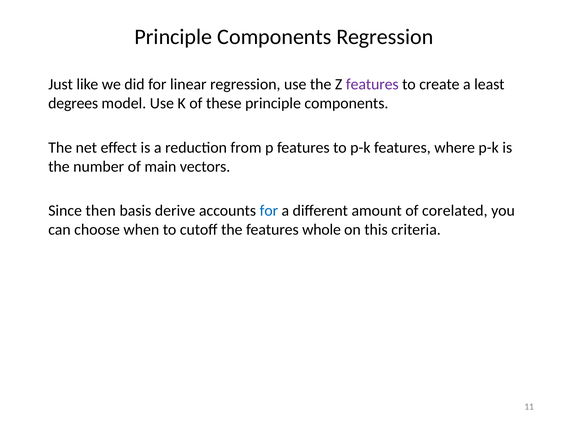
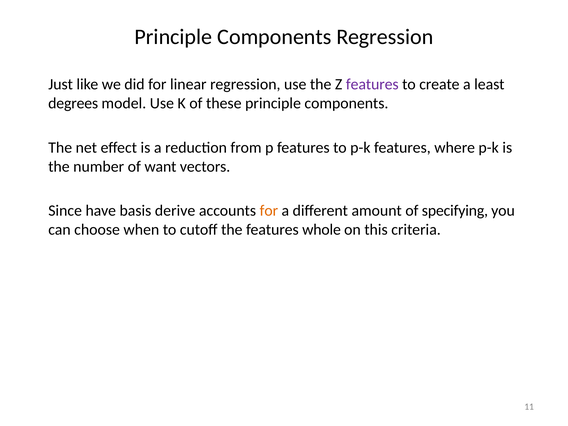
main: main -> want (160, 166)
then: then -> have (101, 211)
for colour: blue -> orange (269, 211)
corelated: corelated -> specifying (455, 211)
